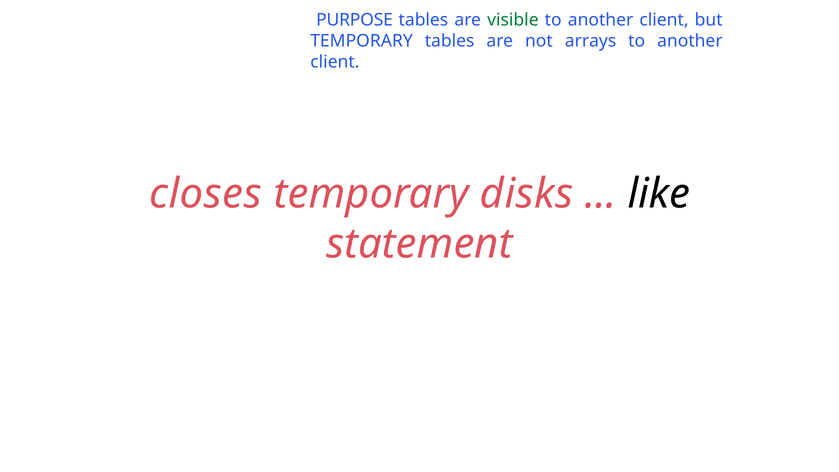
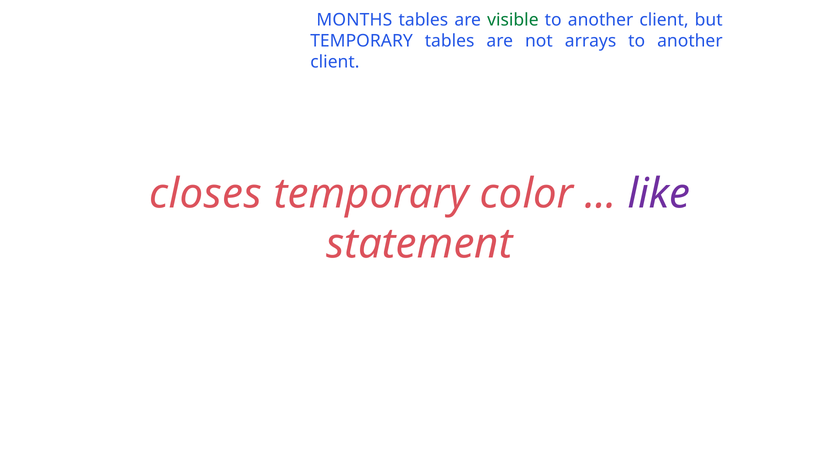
PURPOSE: PURPOSE -> MONTHS (354, 20)
disks: disks -> color (527, 194)
like colour: black -> purple (659, 194)
